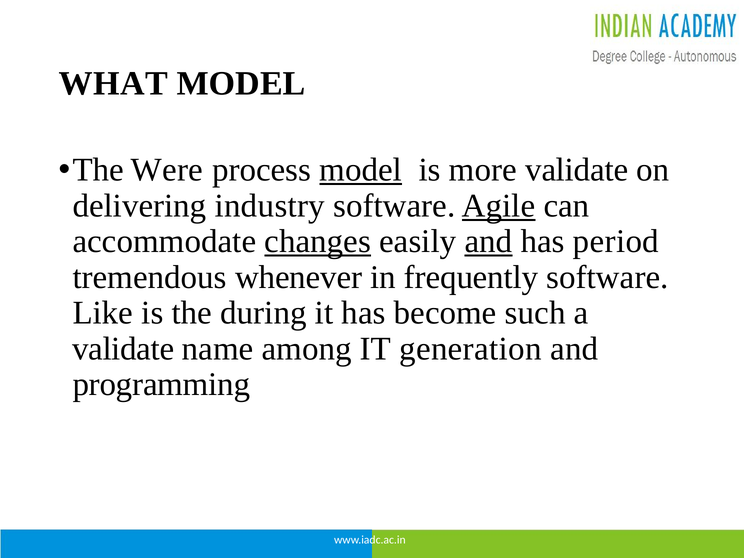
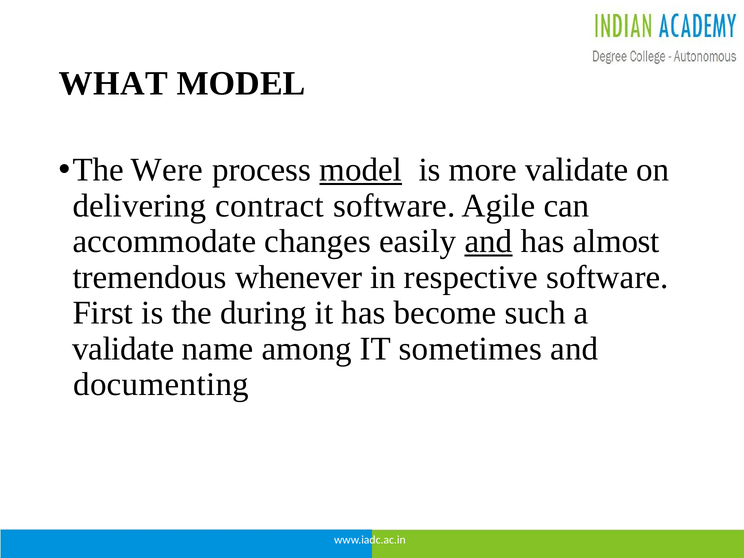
industry: industry -> contract (270, 206)
Agile underline: present -> none (499, 206)
changes underline: present -> none (318, 241)
period: period -> almost (616, 241)
frequently: frequently -> respective (471, 277)
Like: Like -> First (103, 313)
generation: generation -> sometimes (470, 349)
programming: programming -> documenting (161, 384)
